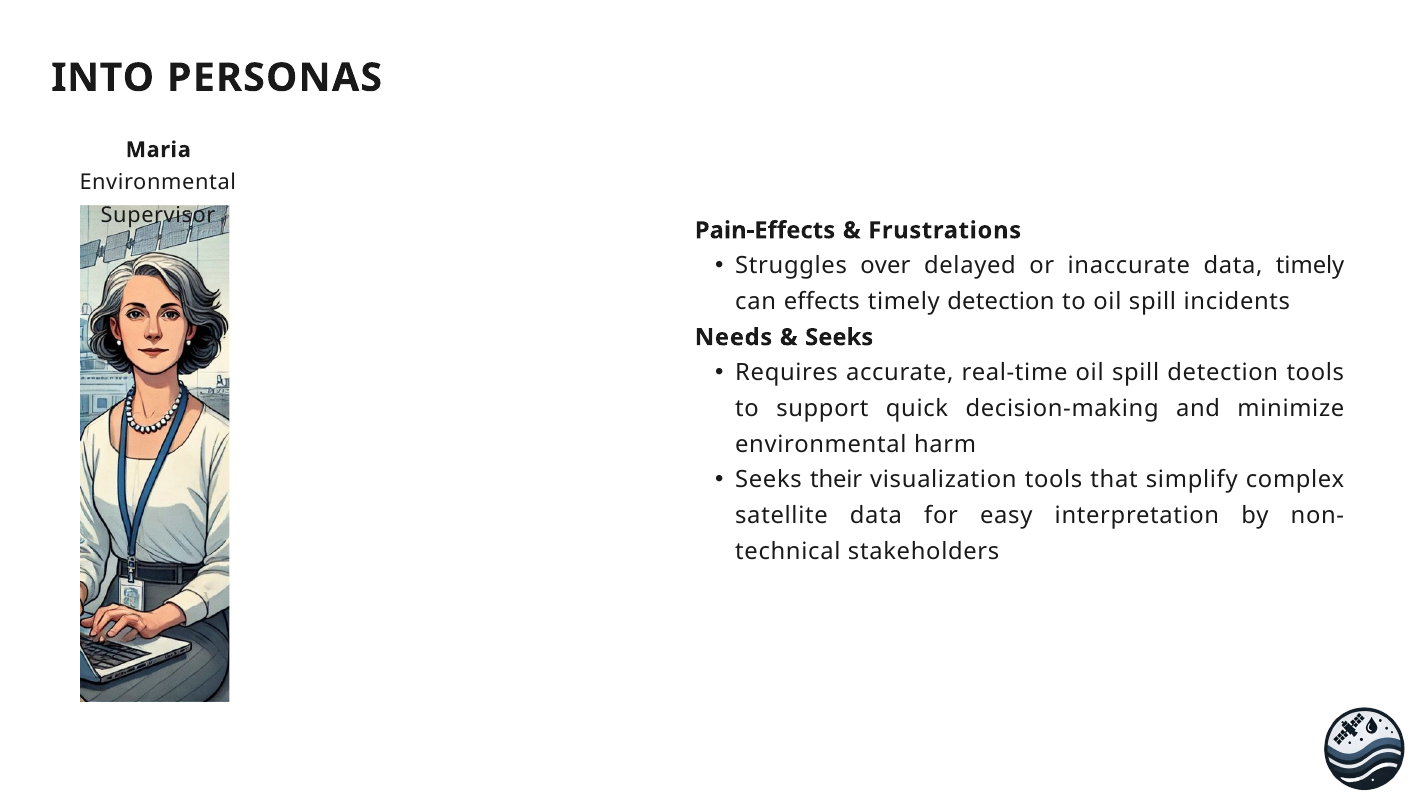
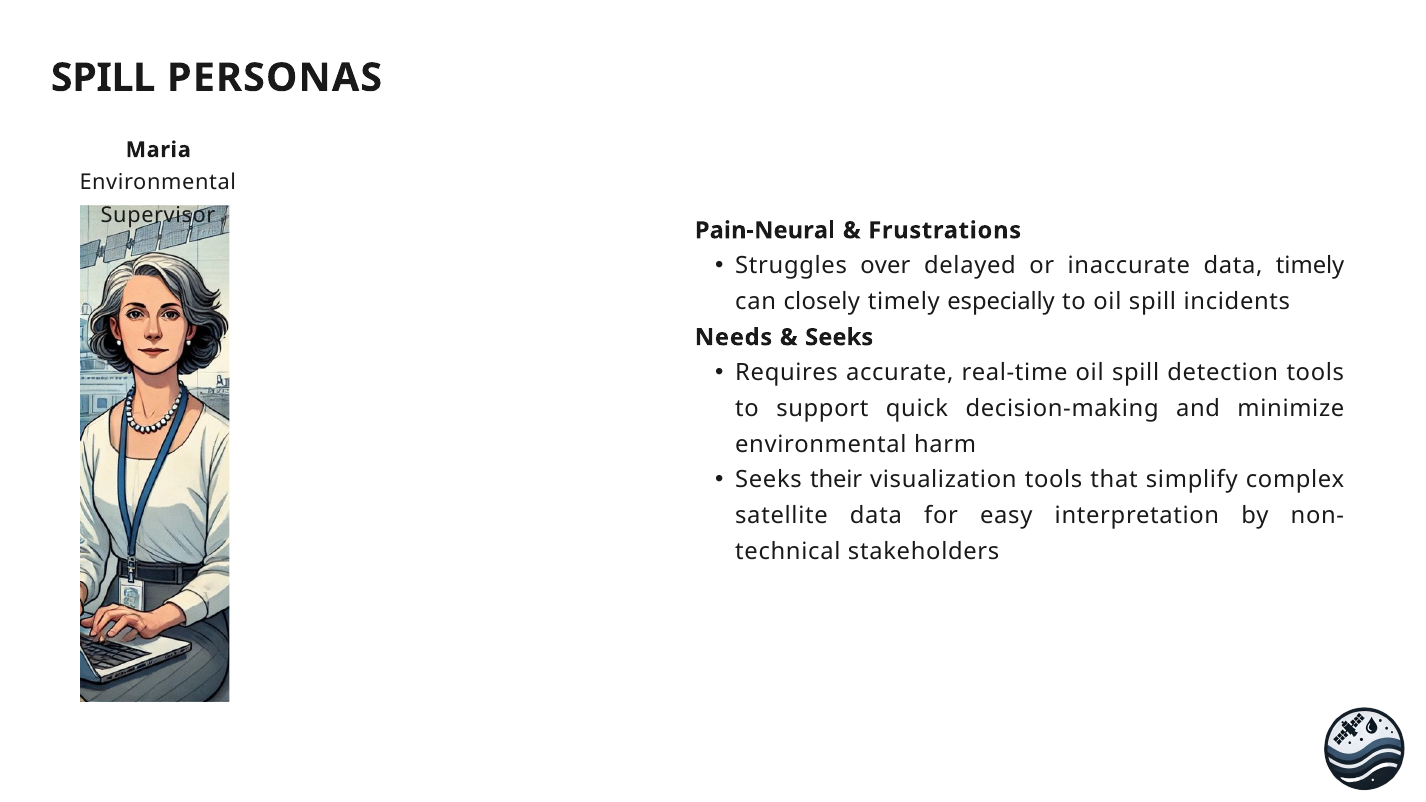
INTO: INTO -> SPILL (103, 78)
Pain-Effects: Pain-Effects -> Pain-Neural (765, 230)
effects: effects -> closely (822, 302)
timely detection: detection -> especially (1001, 302)
